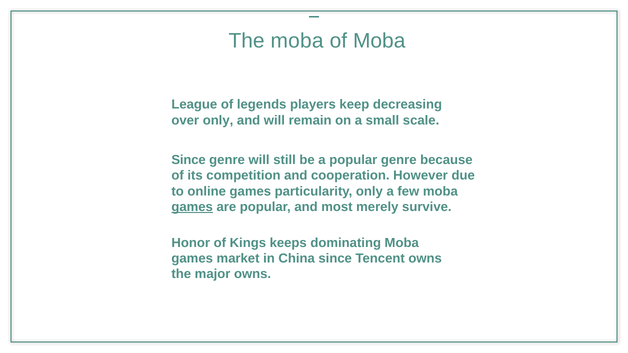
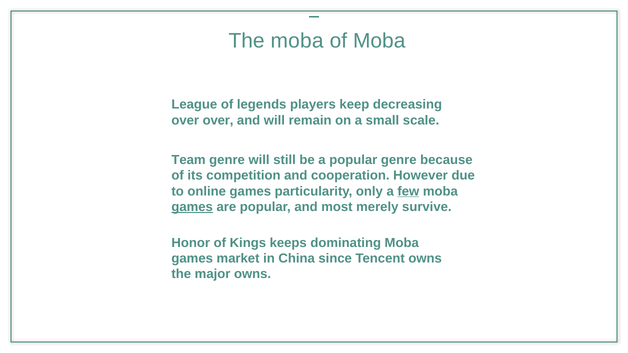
over only: only -> over (218, 120)
Since: Since -> Team (189, 160)
few underline: none -> present (408, 191)
